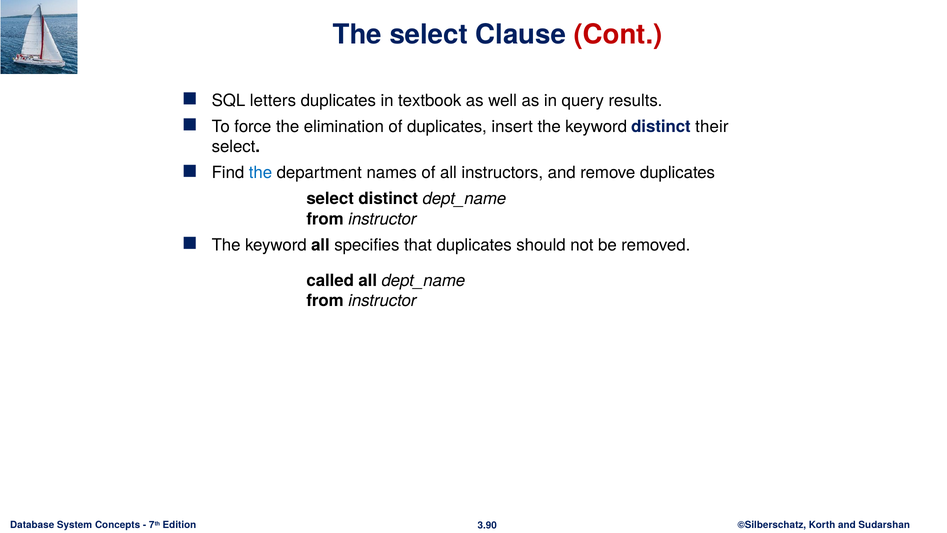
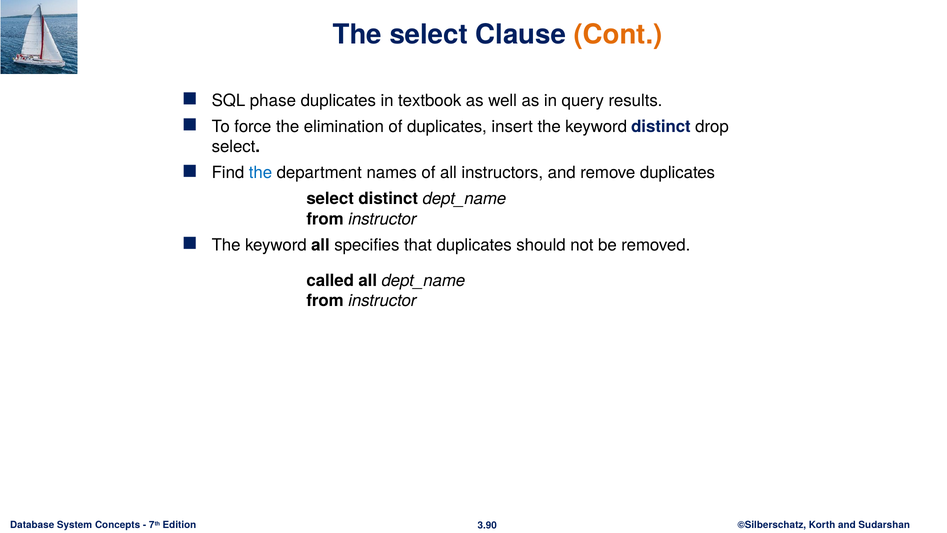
Cont colour: red -> orange (618, 35)
letters: letters -> phase (273, 101)
their: their -> drop (712, 127)
